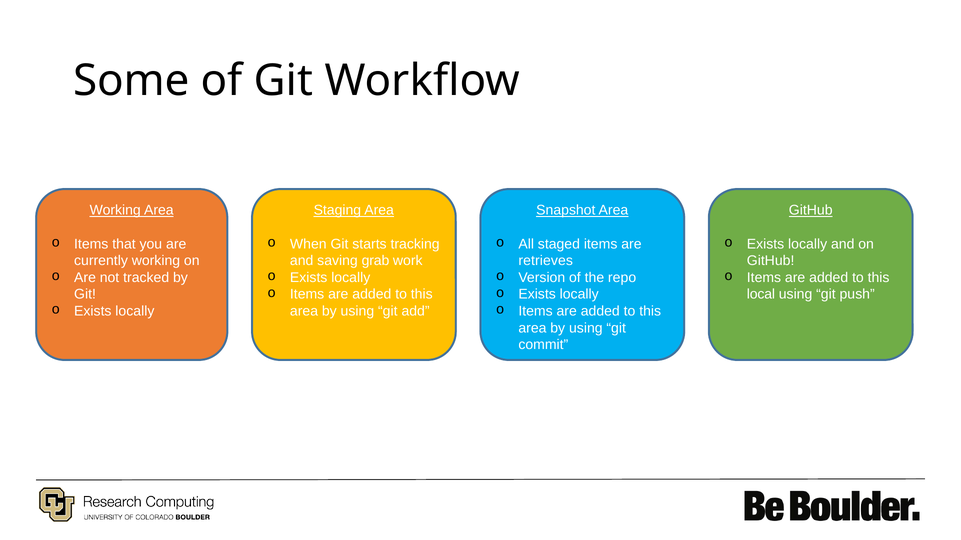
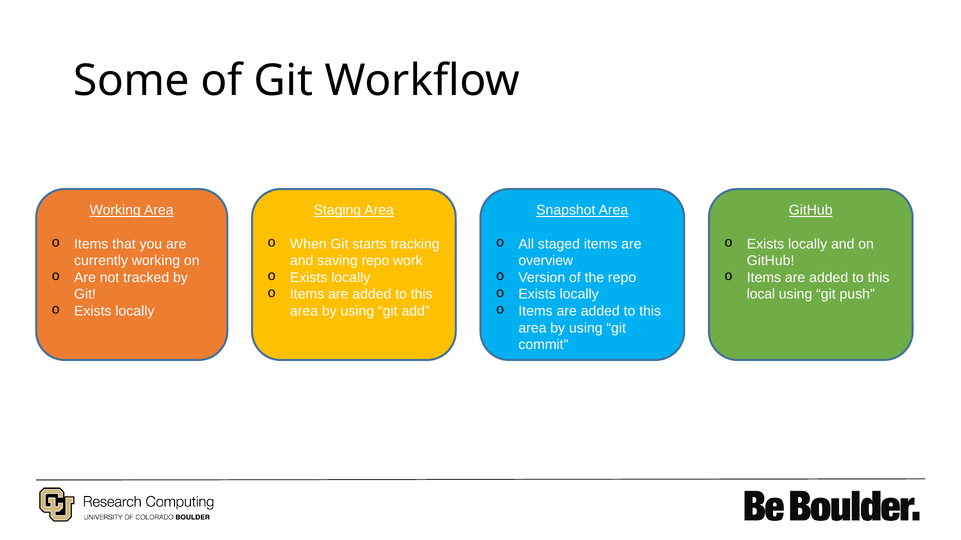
saving grab: grab -> repo (375, 261)
retrieves: retrieves -> overview (546, 261)
